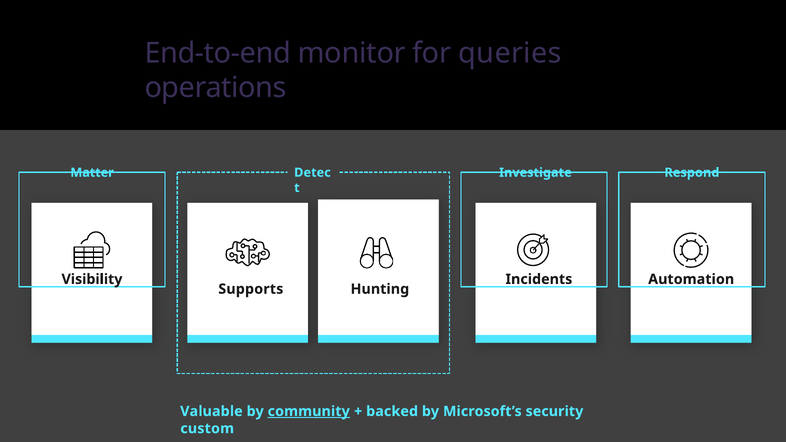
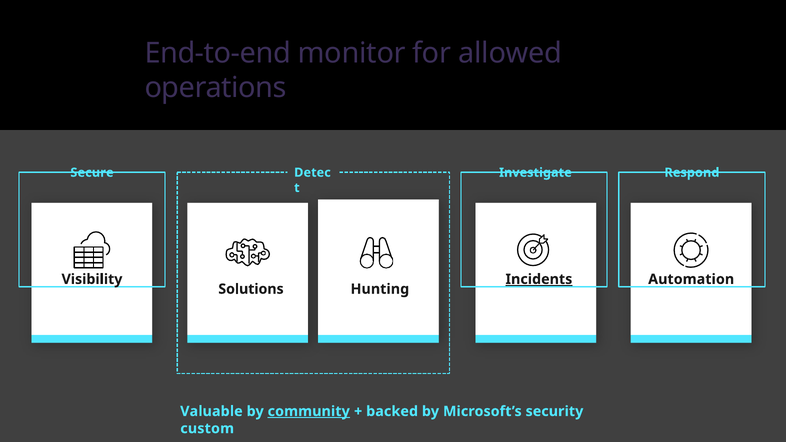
queries: queries -> allowed (510, 53)
Matter: Matter -> Secure (92, 173)
Incidents underline: none -> present (539, 279)
Supports: Supports -> Solutions (251, 289)
